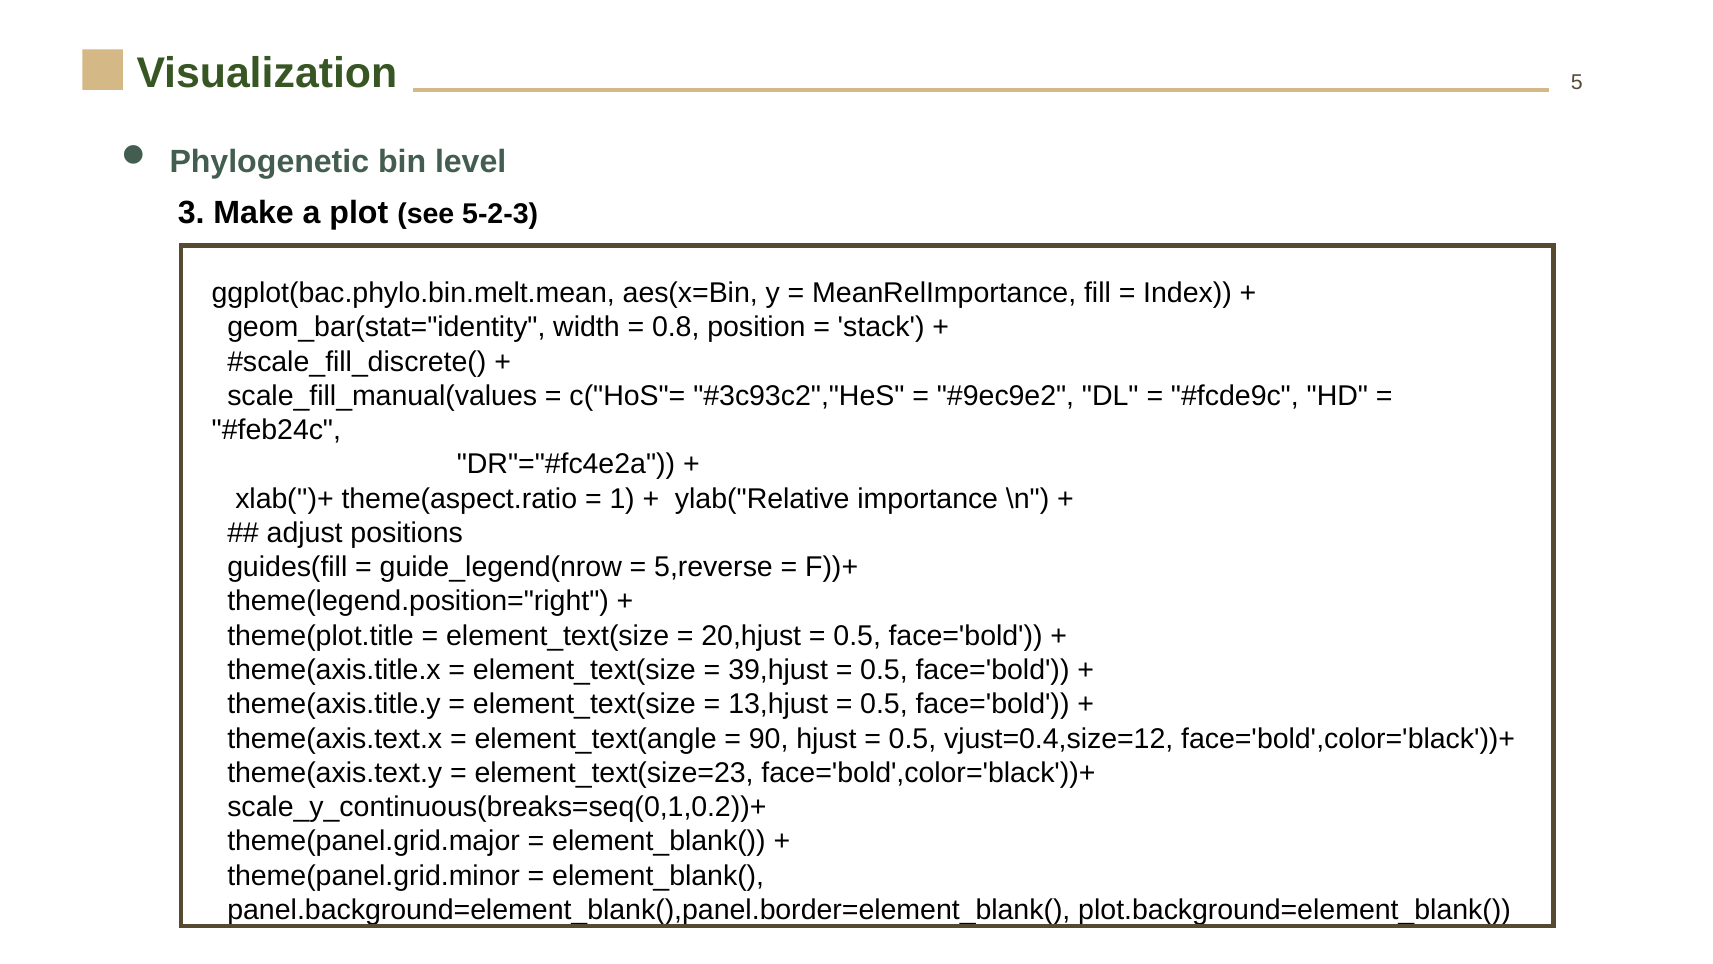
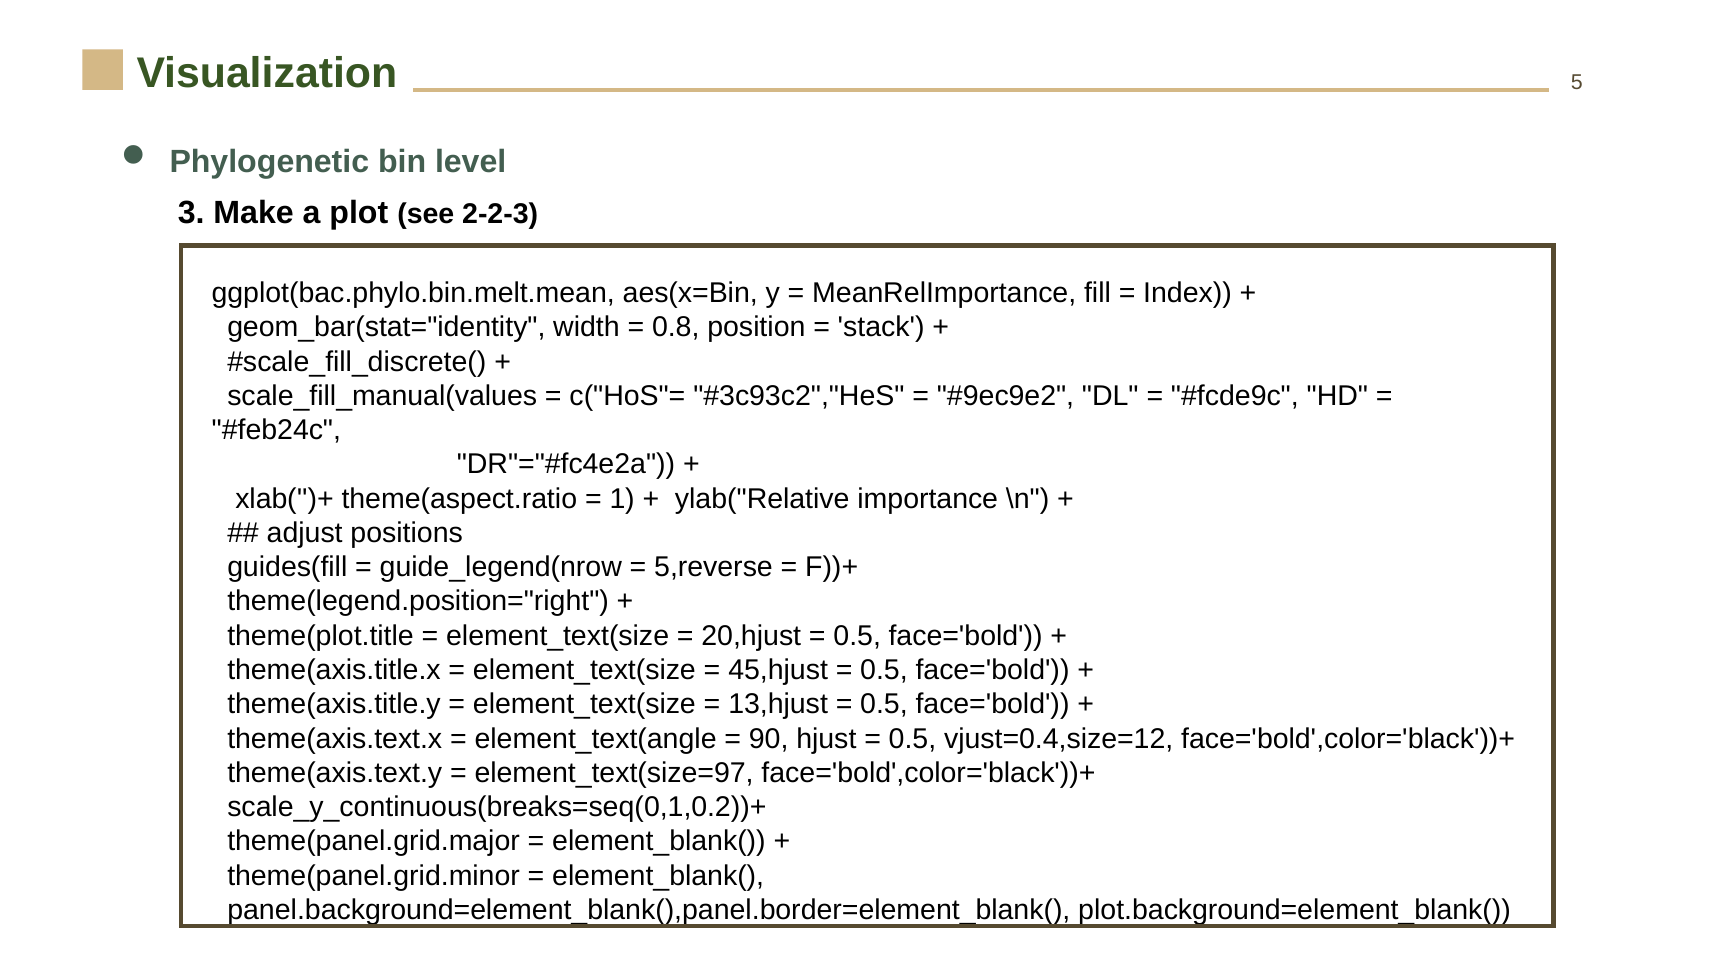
5-2-3: 5-2-3 -> 2-2-3 (500, 214)
39,hjust: 39,hjust -> 45,hjust (778, 670)
element_text(size=23: element_text(size=23 -> element_text(size=97 (614, 773)
